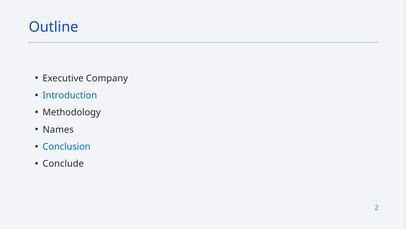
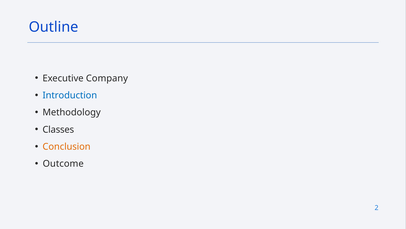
Names: Names -> Classes (58, 129)
Conclusion colour: blue -> orange (67, 146)
Conclude: Conclude -> Outcome (63, 163)
